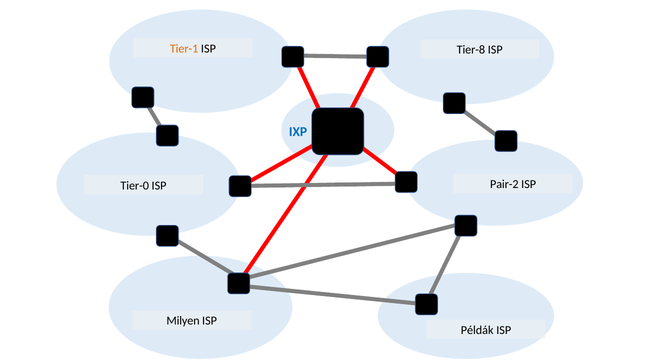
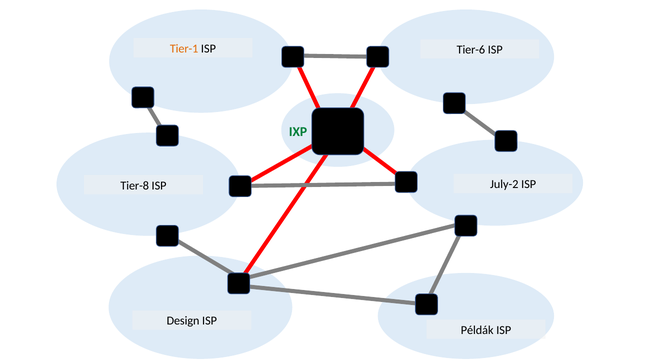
Tier-8: Tier-8 -> Tier-6 (471, 50)
IXP colour: blue -> green (298, 132)
Tier-0: Tier-0 -> Tier-8 (135, 185)
Pair-2: Pair-2 -> July-2 (504, 184)
Milyen: Milyen -> Design (183, 321)
